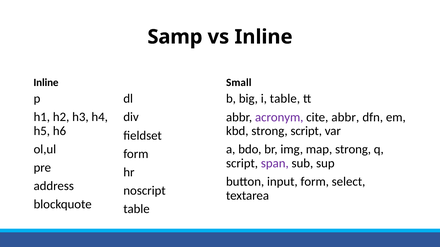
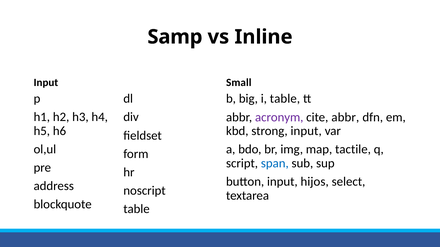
Inline: Inline -> Input (46, 83)
strong script: script -> input (306, 131)
map strong: strong -> tactile (353, 150)
span colour: purple -> blue (275, 164)
input form: form -> hijos (315, 182)
